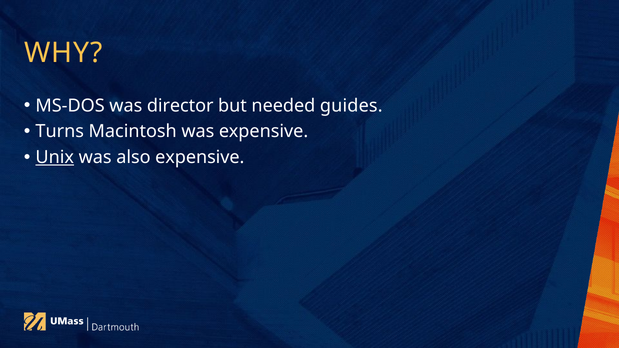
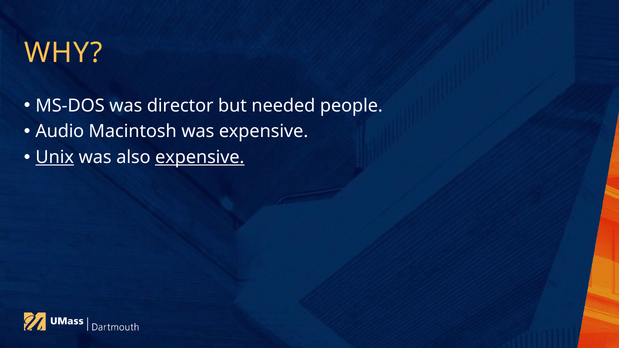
guides: guides -> people (351, 106)
Turns: Turns -> Audio (60, 132)
expensive underline: none -> present (200, 158)
